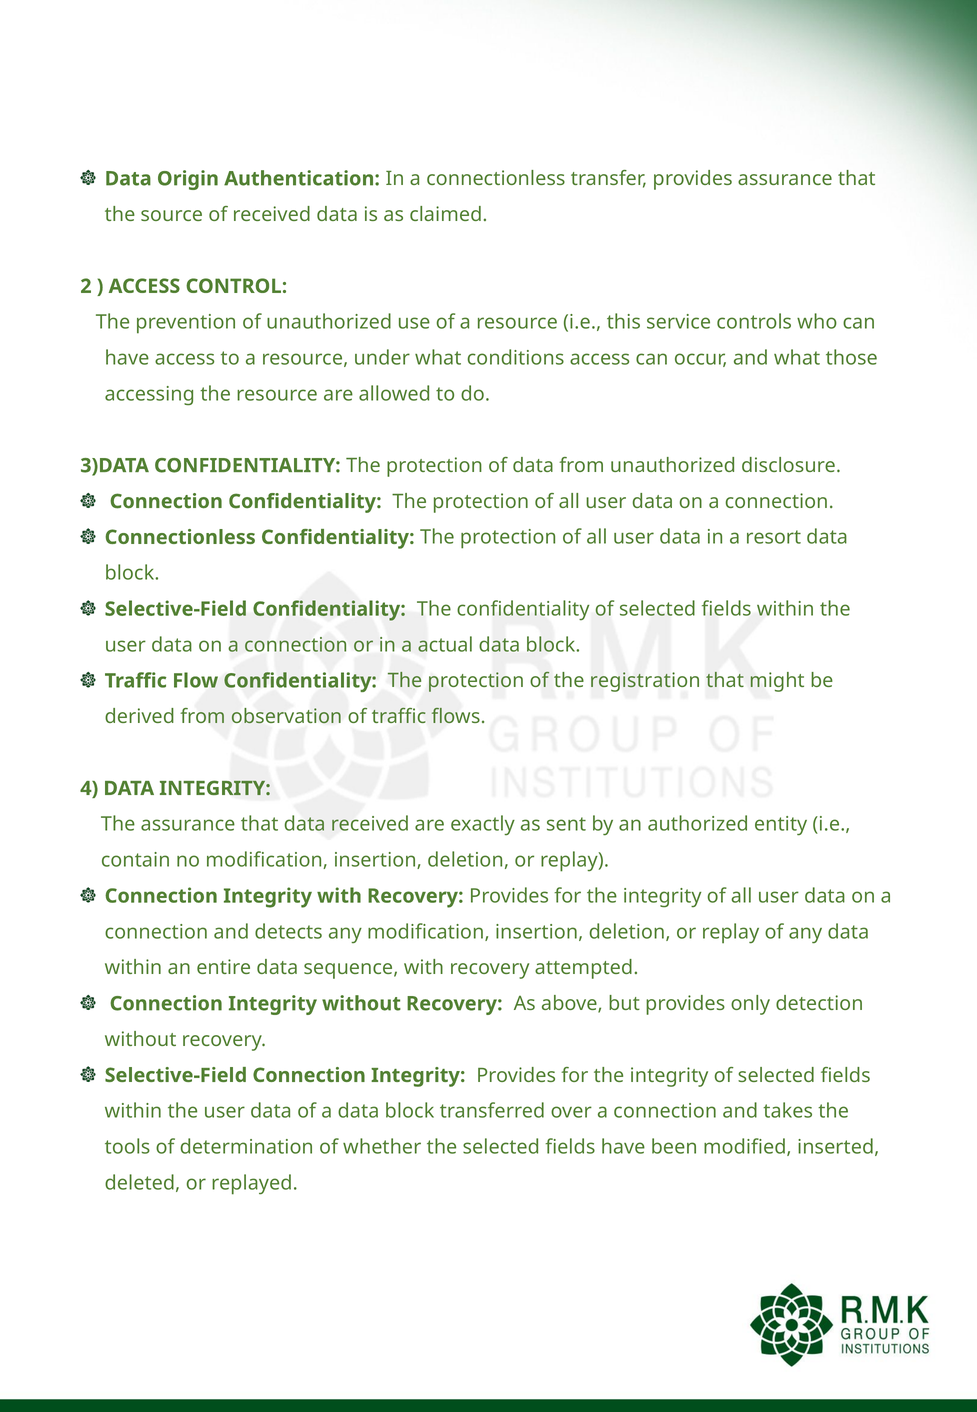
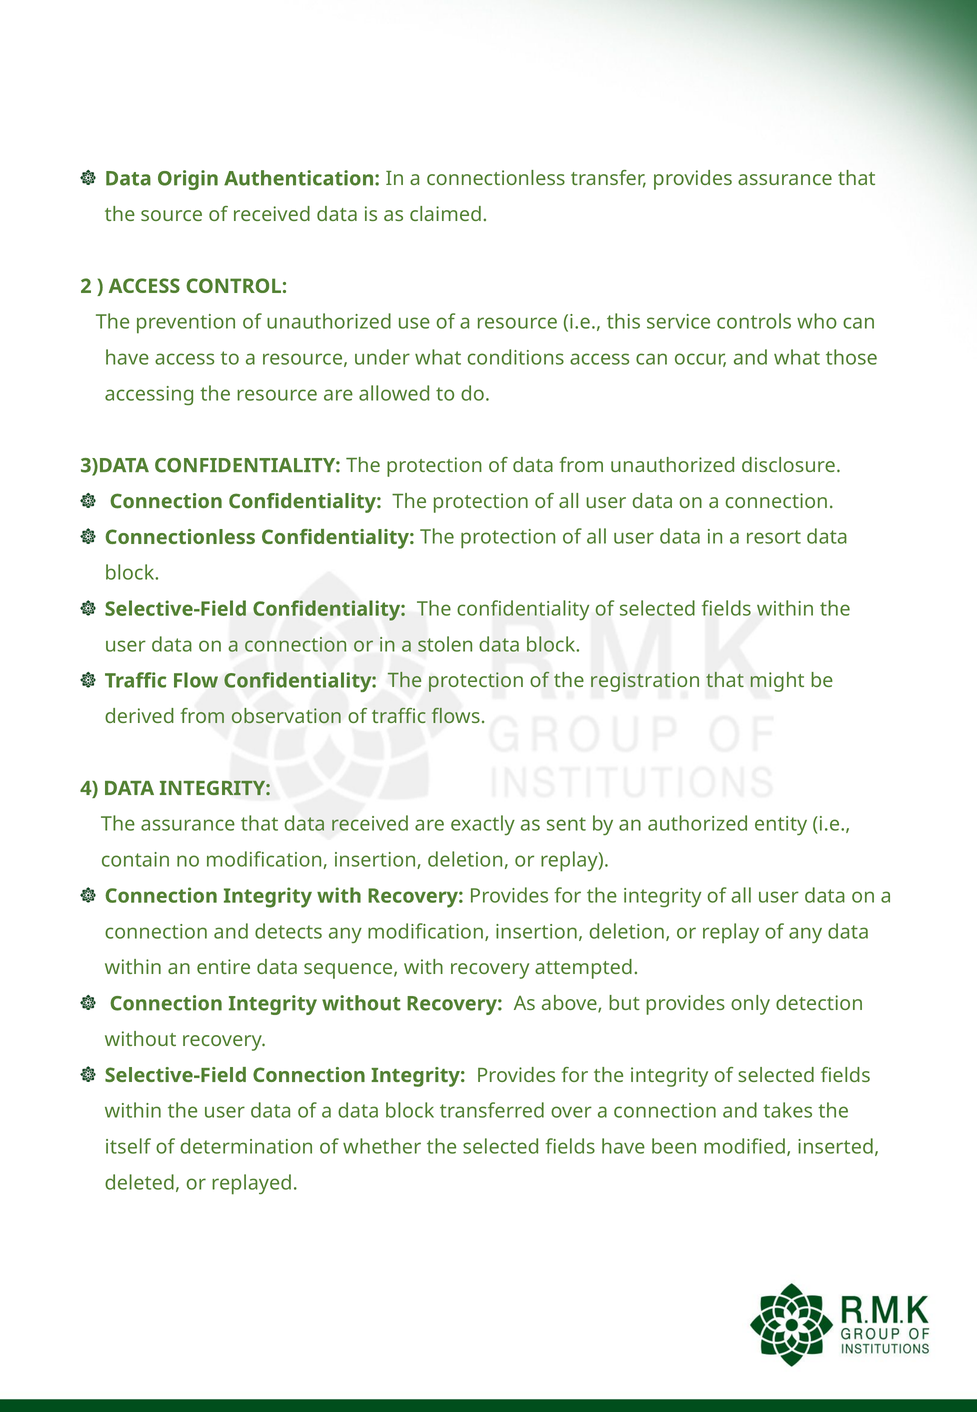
actual: actual -> stolen (446, 645)
tools: tools -> itself (127, 1147)
